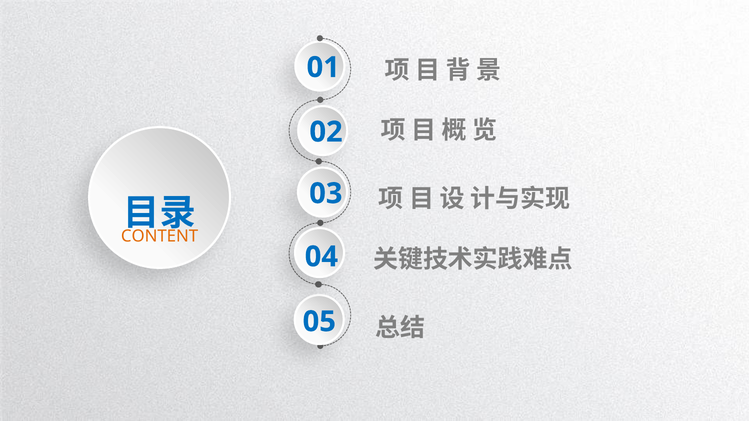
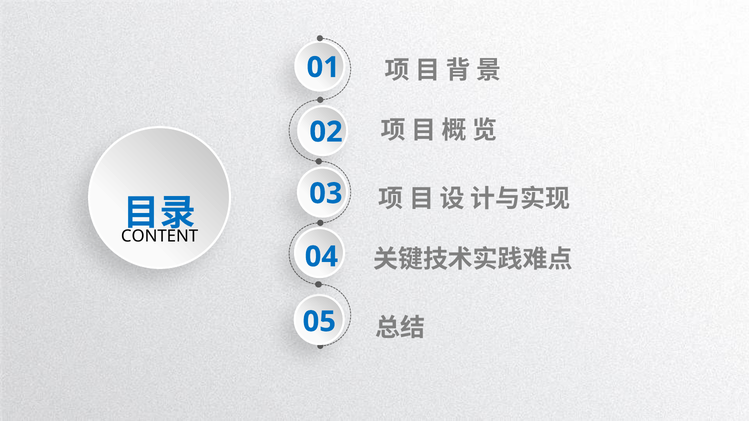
CONTENT colour: orange -> black (160, 236)
